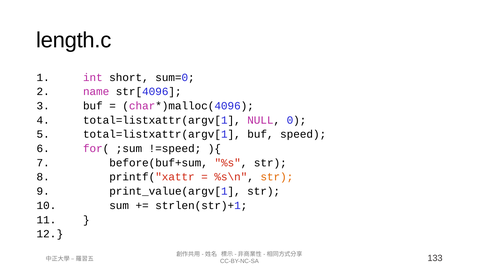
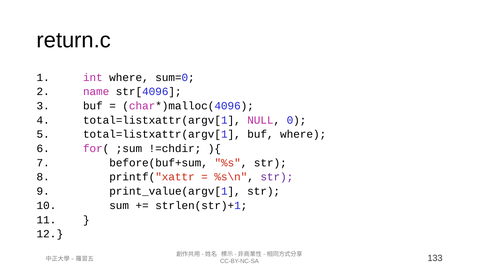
length.c: length.c -> return.c (74, 40)
int short: short -> where (129, 77)
buf speed: speed -> where (303, 134)
!=speed: !=speed -> !=chdir (175, 148)
str colour: orange -> purple (277, 177)
